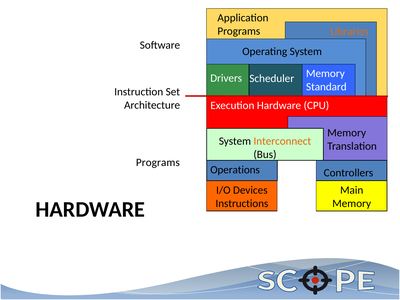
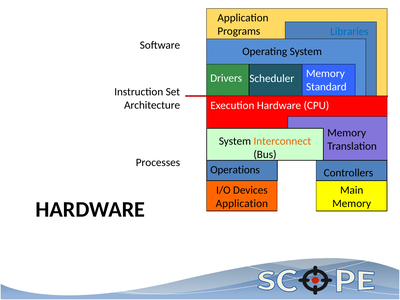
Libraries colour: orange -> blue (349, 31)
Programs: Programs -> Processes (158, 162)
Instructions: Instructions -> Application (242, 203)
